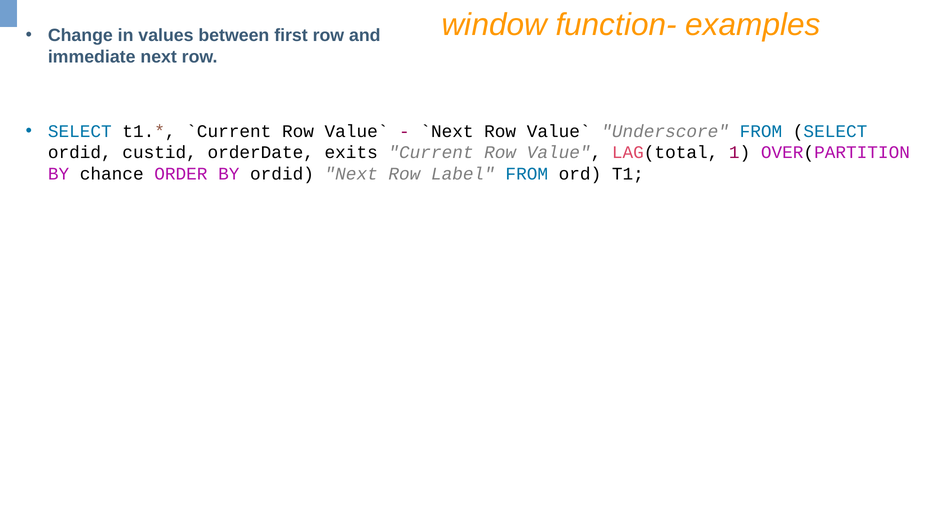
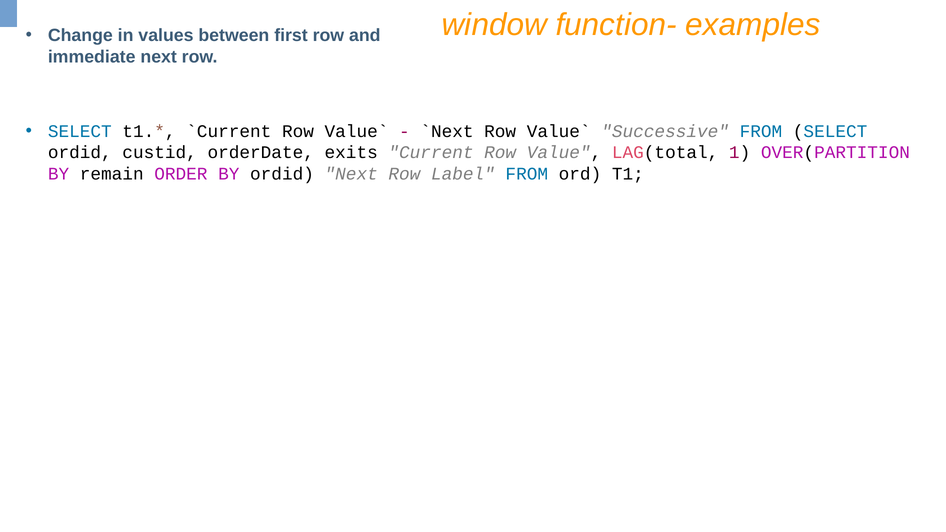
Underscore: Underscore -> Successive (665, 131)
chance: chance -> remain (112, 174)
